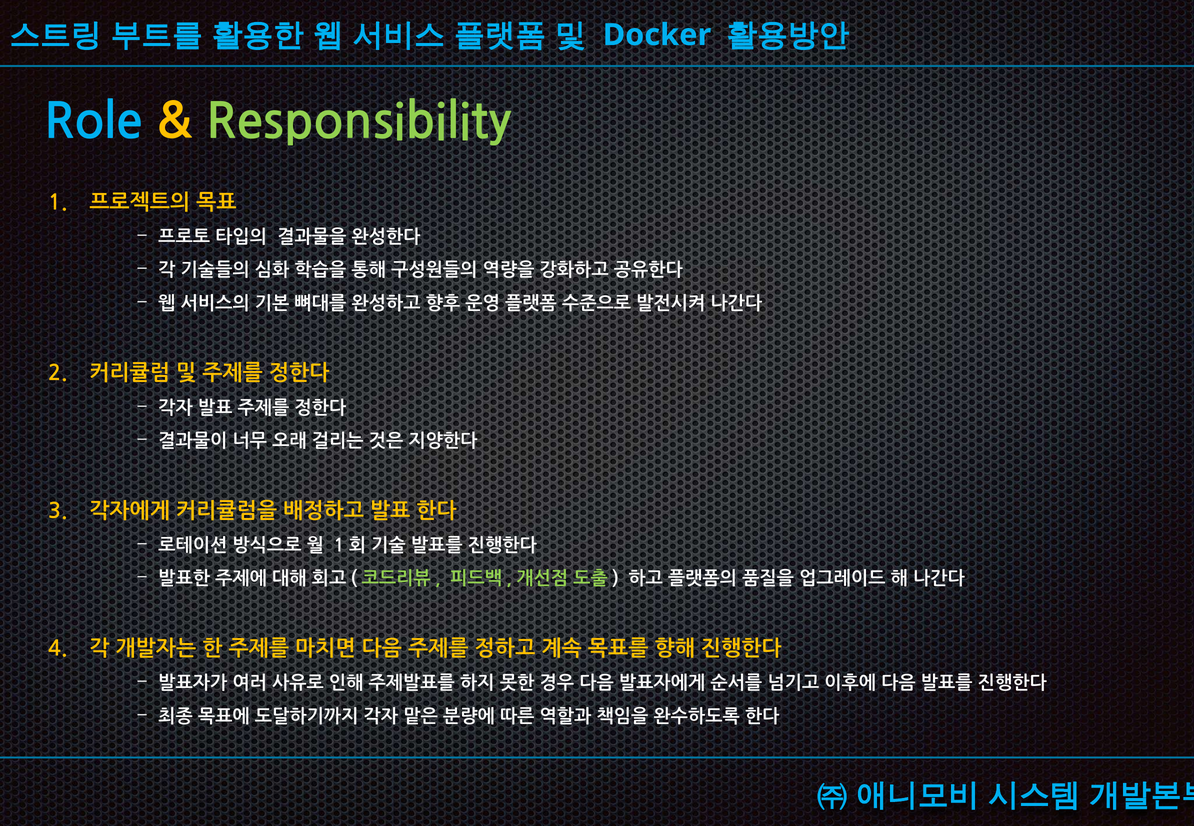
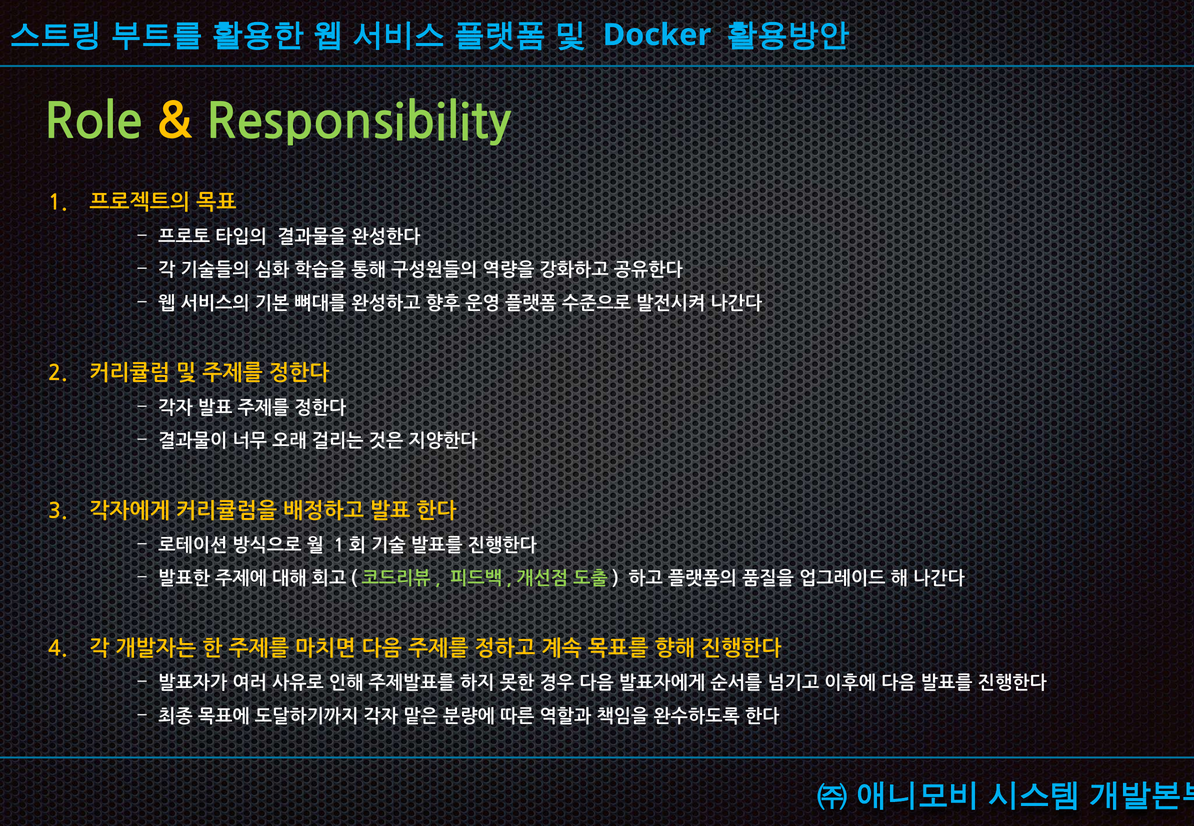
Role colour: light blue -> light green (94, 122)
